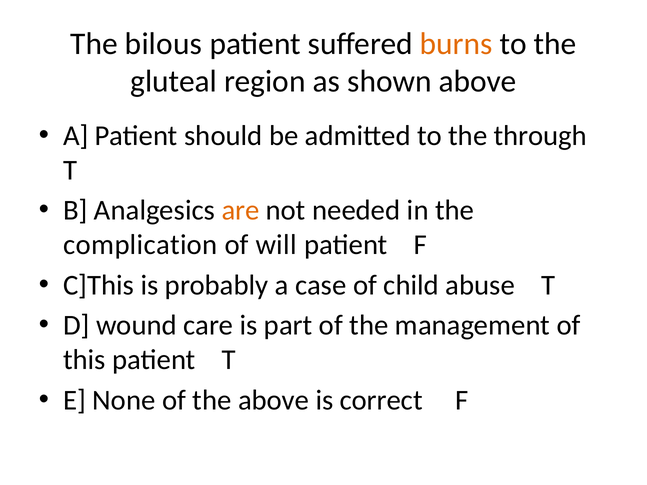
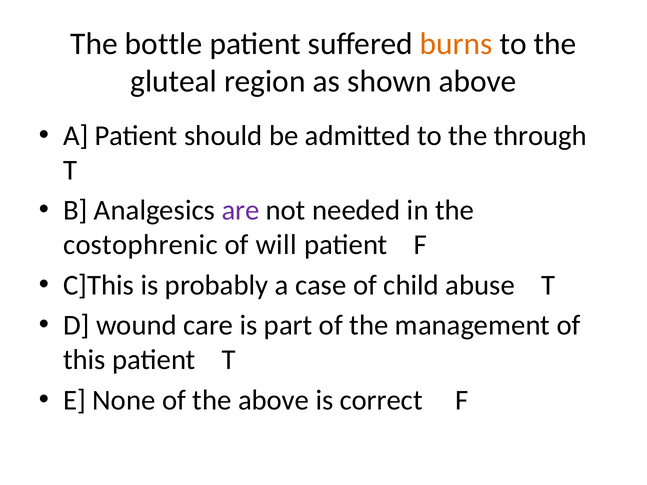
bilous: bilous -> bottle (164, 44)
are colour: orange -> purple (240, 211)
complication: complication -> costophrenic (140, 245)
